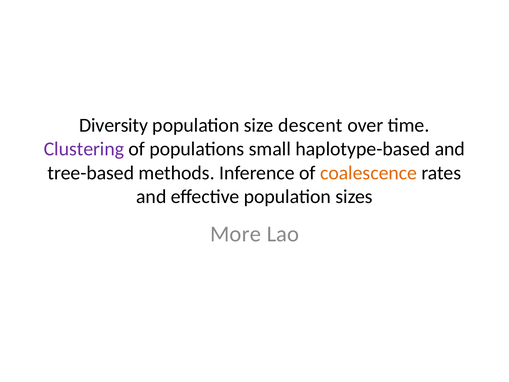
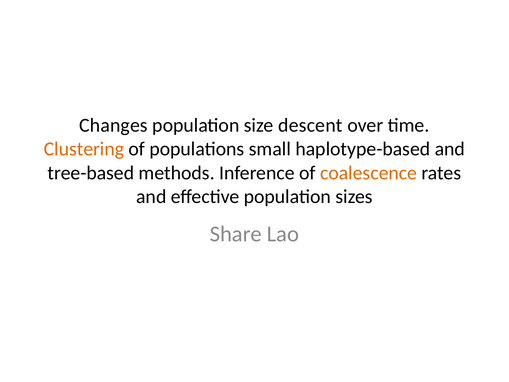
Diversity: Diversity -> Changes (114, 125)
Clustering colour: purple -> orange (84, 149)
More: More -> Share (236, 234)
